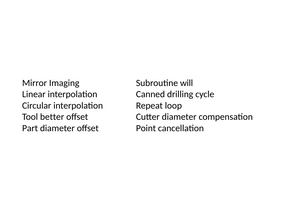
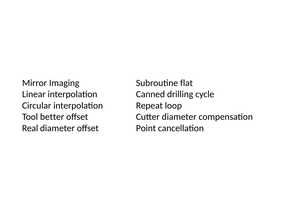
will: will -> flat (186, 83)
Part: Part -> Real (30, 128)
